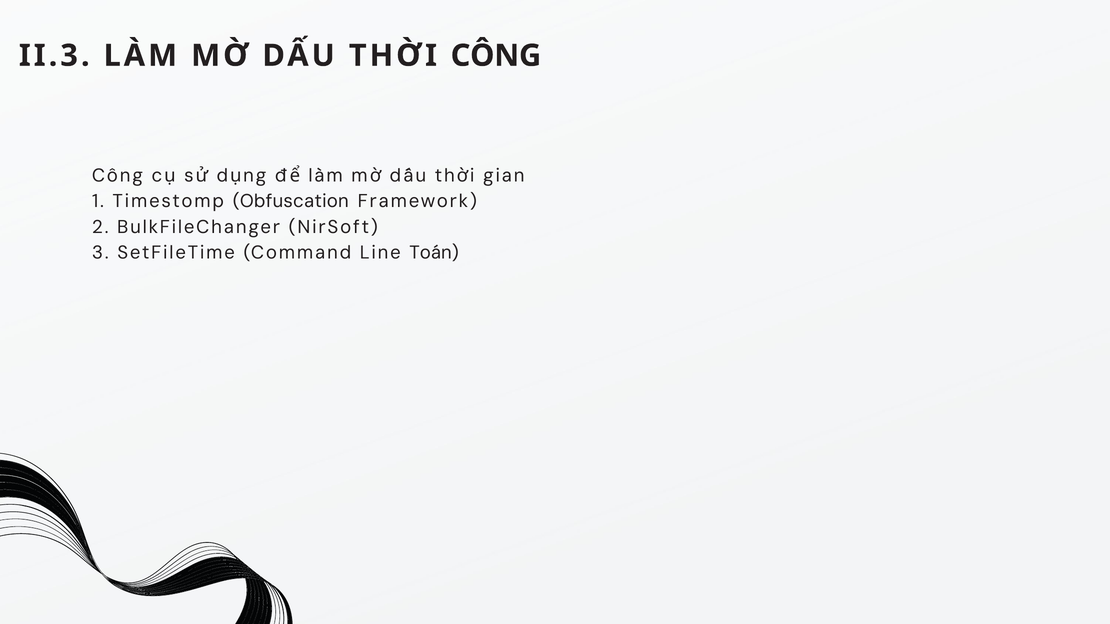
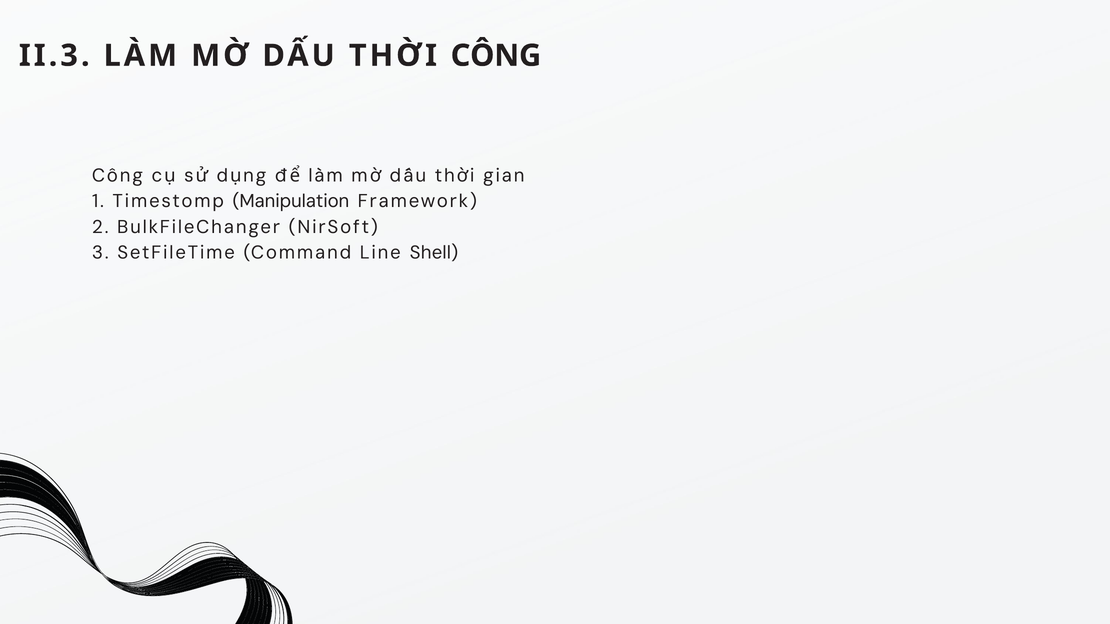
Obfuscation: Obfuscation -> Manipulation (291, 201)
Toán: Toán -> Shell (434, 253)
